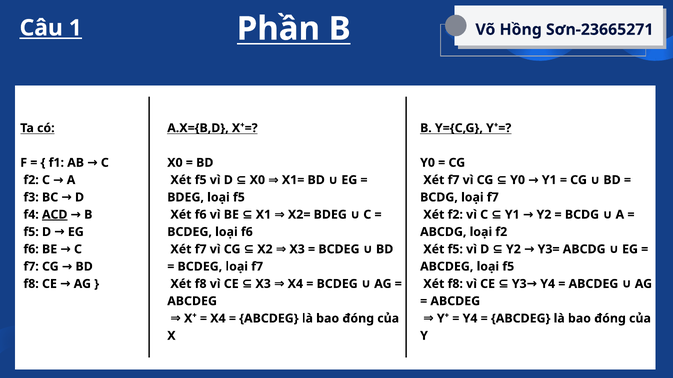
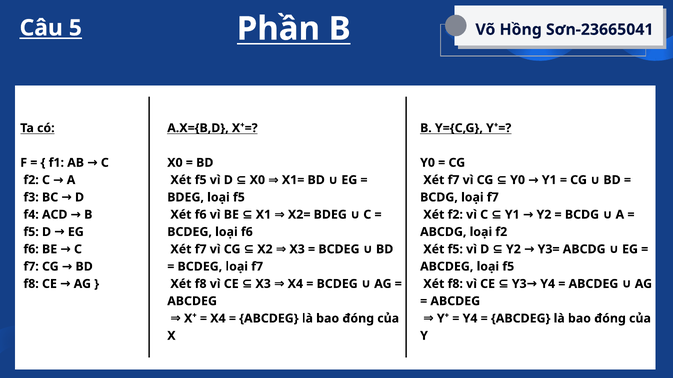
1: 1 -> 5 (75, 28)
Sơn-23665271: Sơn-23665271 -> Sơn-23665041 (600, 30)
ACD underline: present -> none (55, 215)
